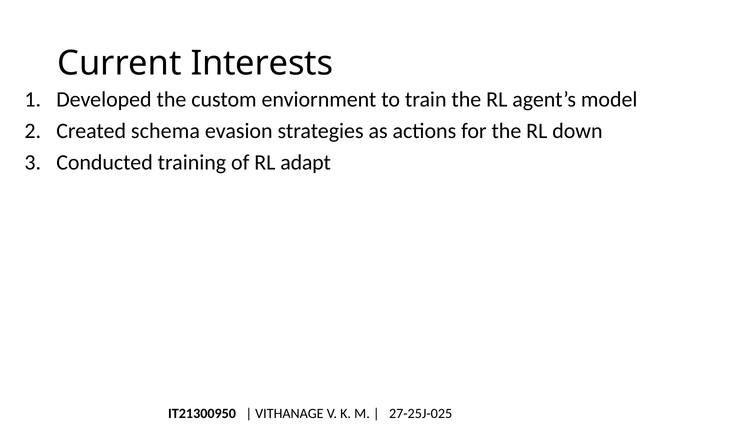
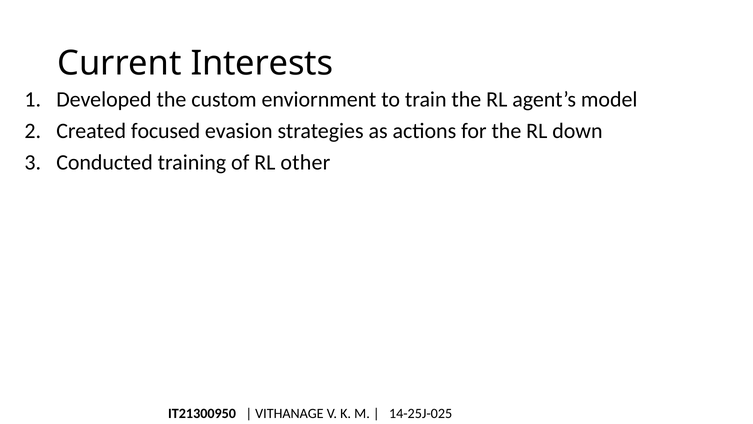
schema: schema -> focused (166, 131)
adapt: adapt -> other (305, 162)
27-25J-025: 27-25J-025 -> 14-25J-025 (421, 413)
